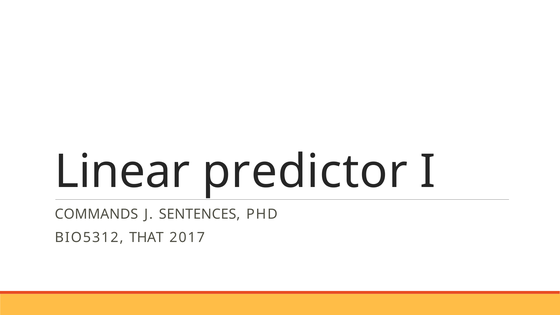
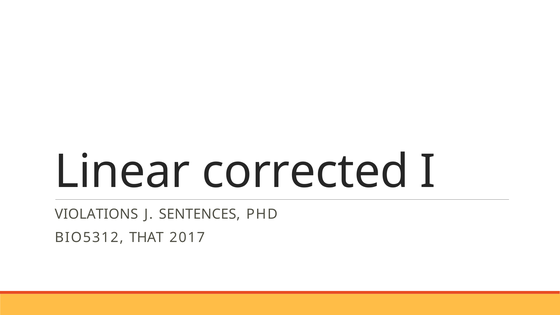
predictor: predictor -> corrected (305, 172)
COMMANDS: COMMANDS -> VIOLATIONS (96, 214)
